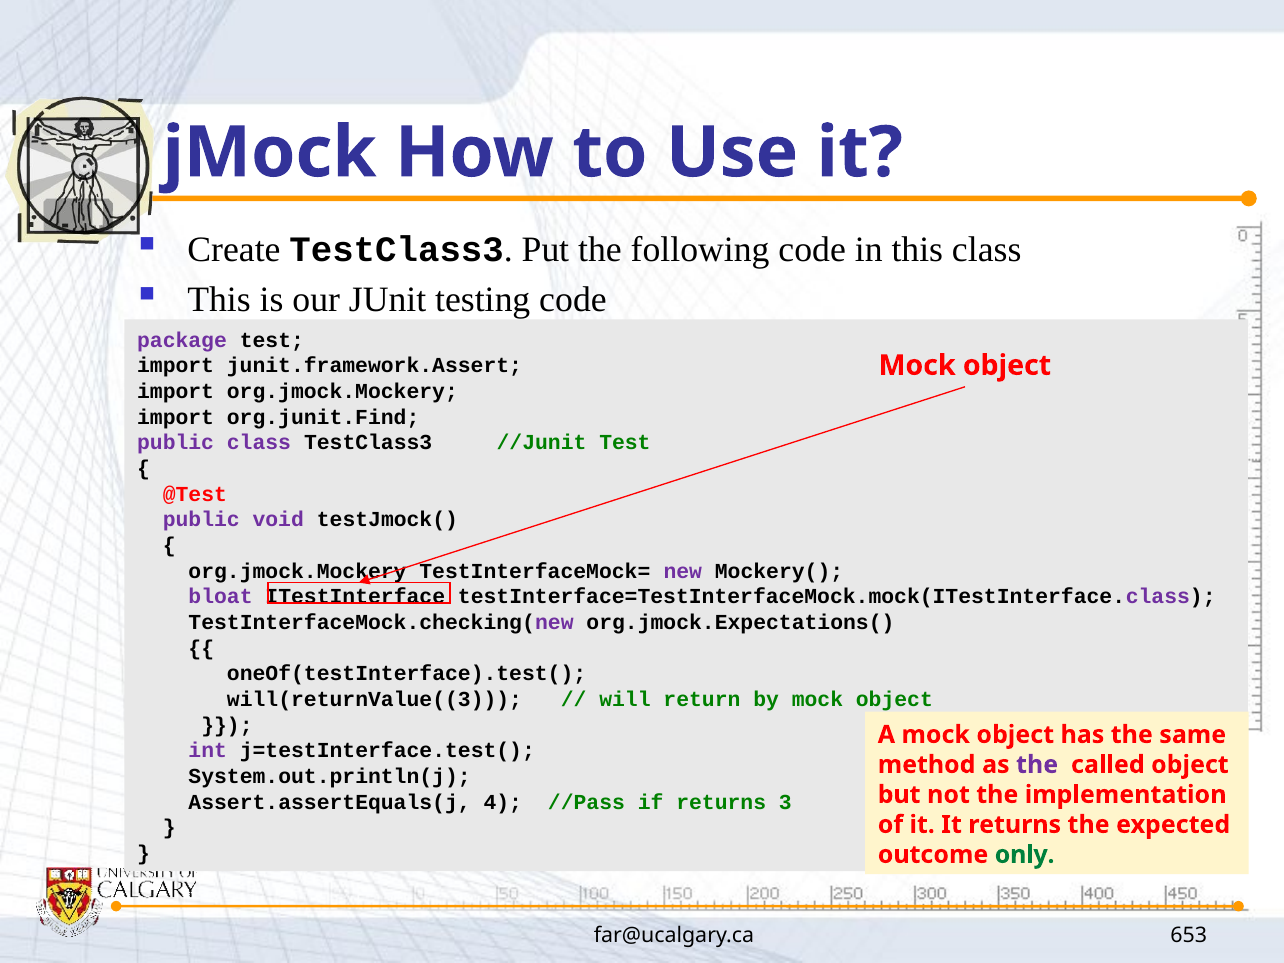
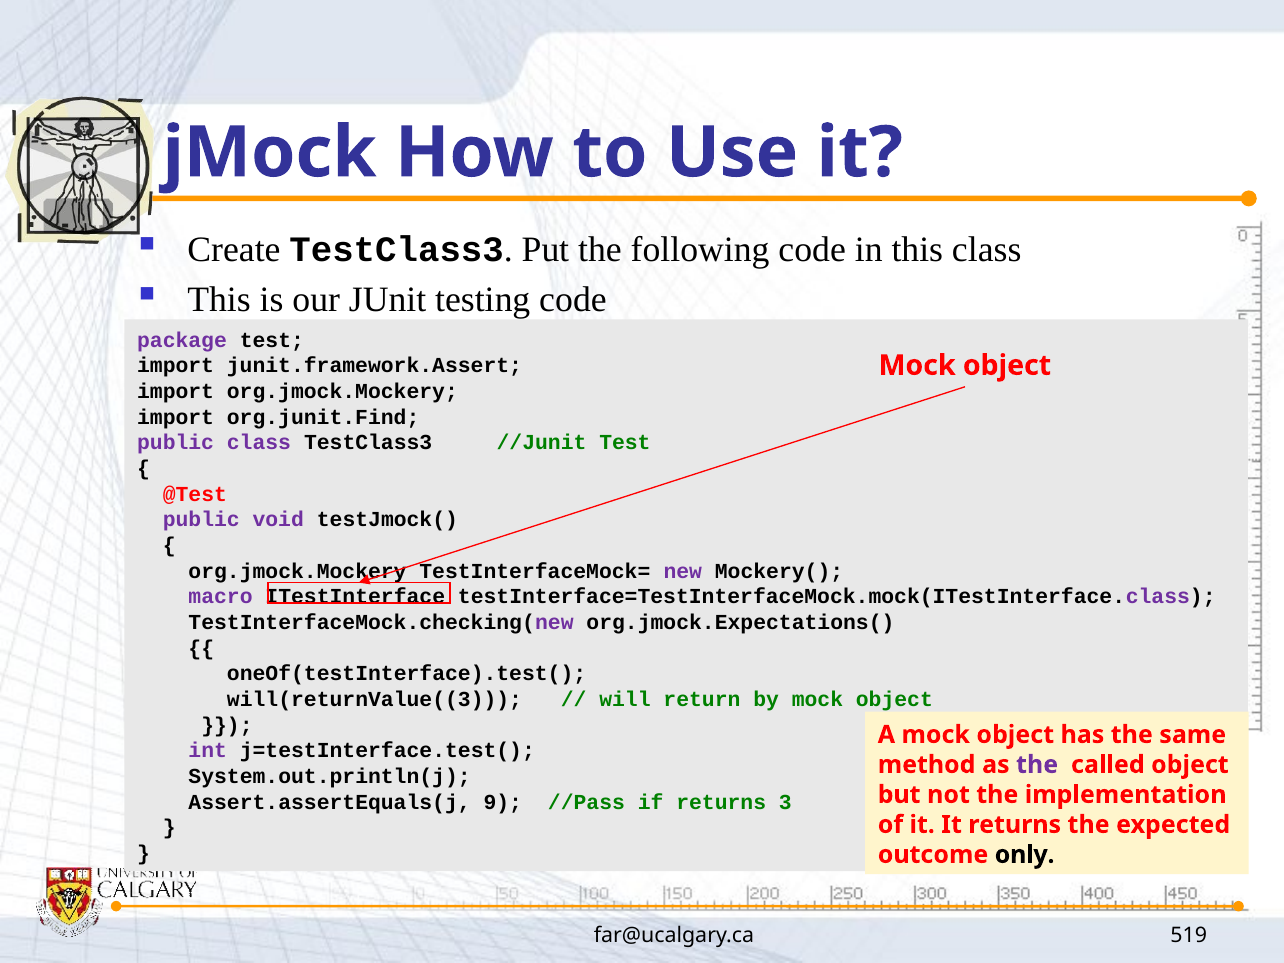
bloat: bloat -> macro (221, 597)
4: 4 -> 9 (503, 802)
only colour: green -> black (1025, 855)
653: 653 -> 519 (1189, 935)
